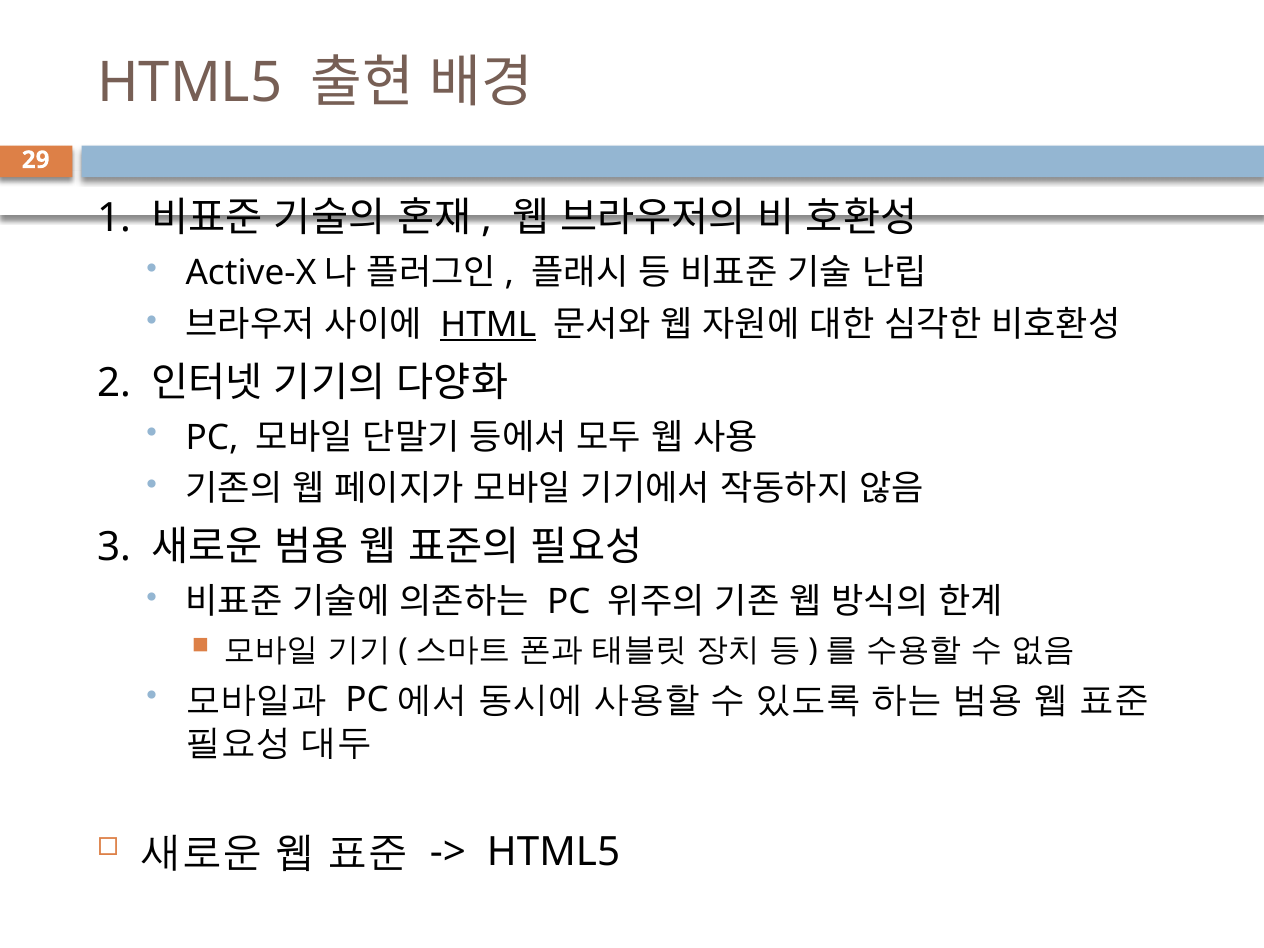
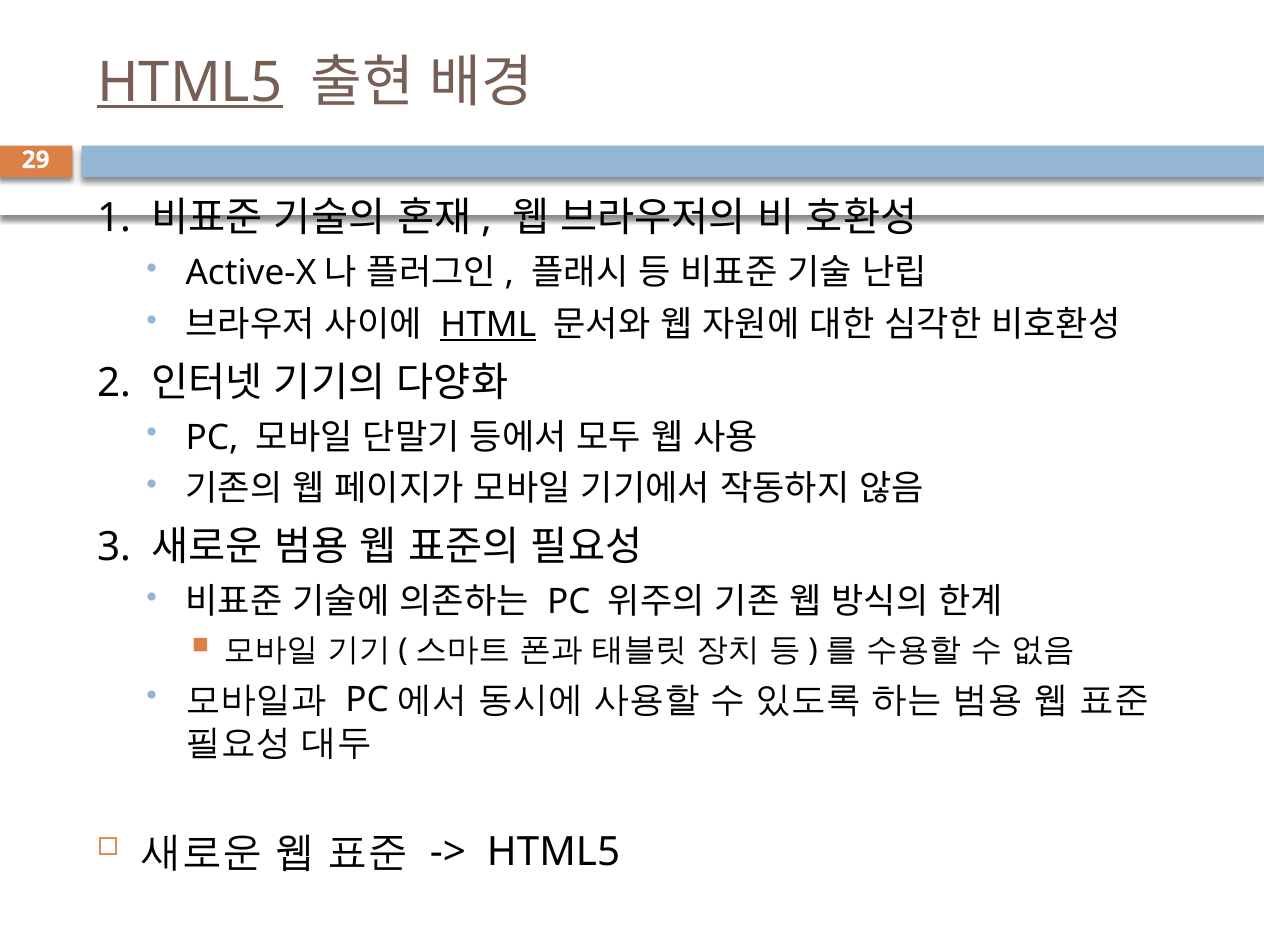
HTML5 underline: none -> present (190, 82)
